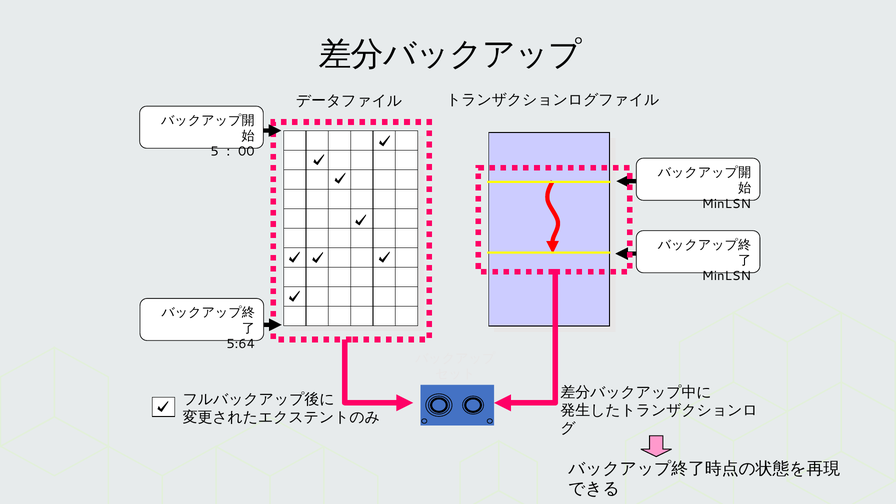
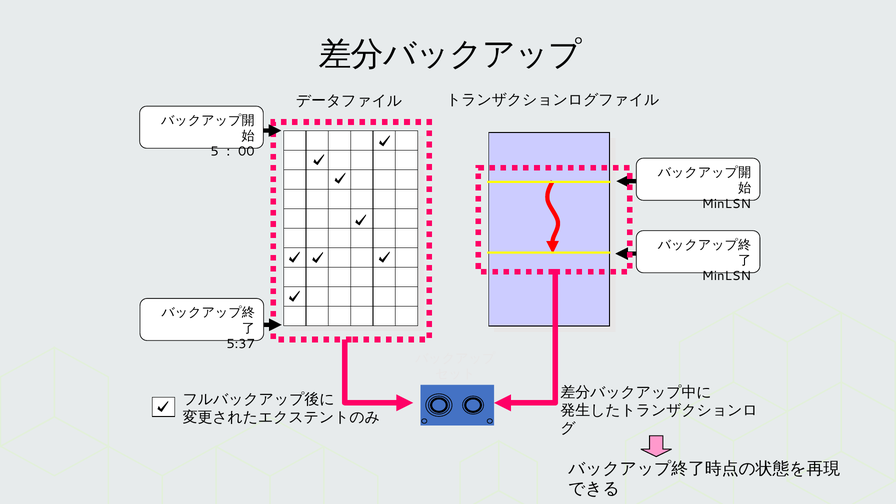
5:64: 5:64 -> 5:37 (241, 344)
